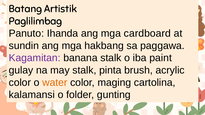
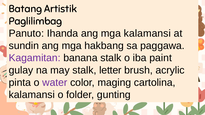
mga cardboard: cardboard -> kalamansi (147, 34)
pinta: pinta -> letter (110, 70)
color: color -> pinta (20, 83)
water colour: orange -> purple (55, 83)
